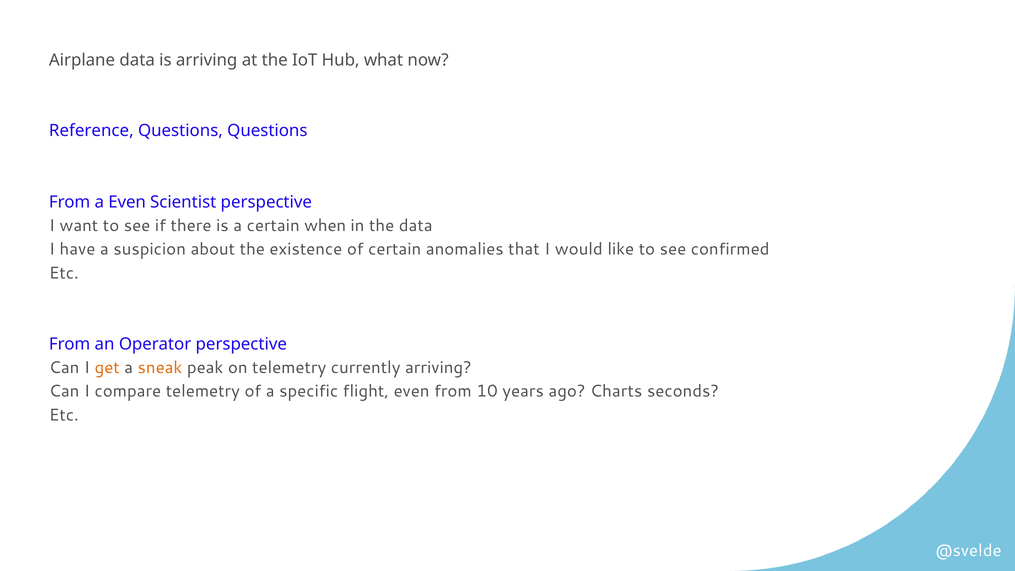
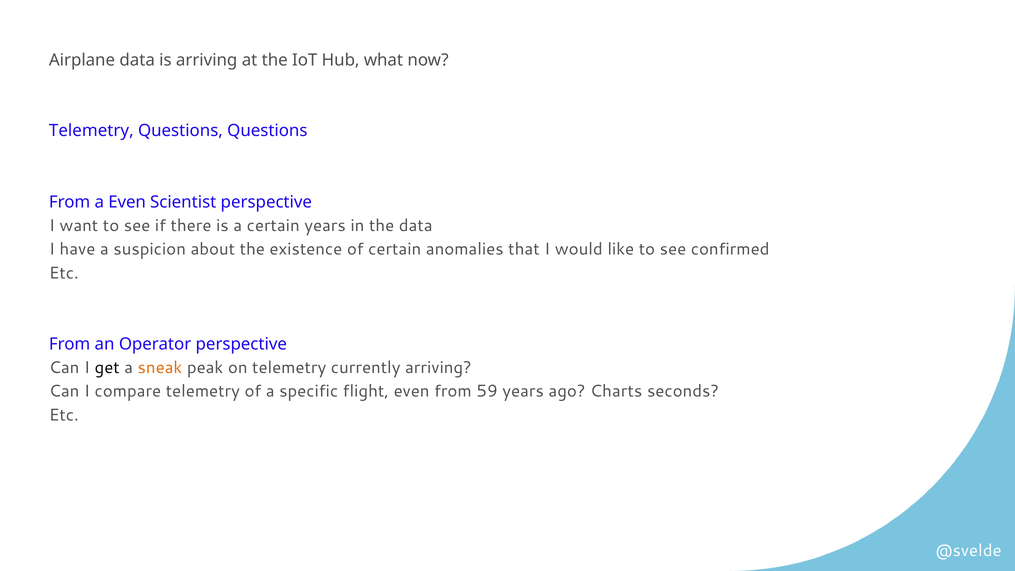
Reference: Reference -> Telemetry (91, 131)
certain when: when -> years (325, 226)
get colour: orange -> black (107, 368)
10: 10 -> 59 (487, 391)
